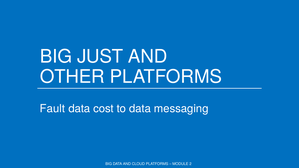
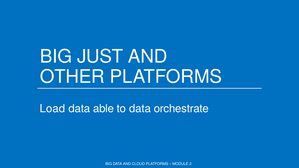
Fault: Fault -> Load (52, 109)
cost: cost -> able (104, 109)
messaging: messaging -> orchestrate (181, 109)
